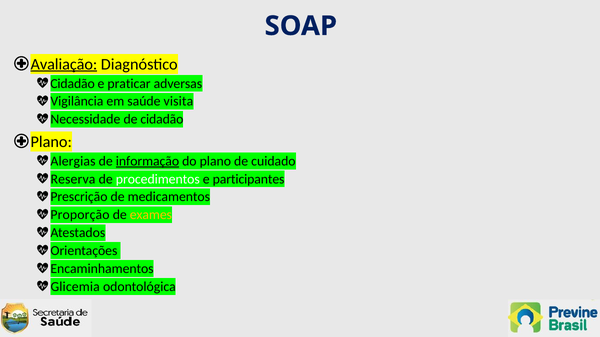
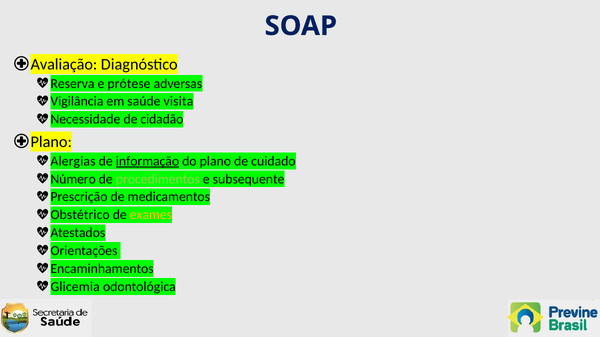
Avaliação underline: present -> none (64, 64)
Cidadão: Cidadão -> Reserva (72, 84)
praticar: praticar -> prótese (129, 84)
Reserva: Reserva -> Número (73, 179)
procedimentos colour: white -> light green (158, 179)
participantes: participantes -> subsequente (249, 179)
Proporção: Proporção -> Obstétrico (80, 215)
